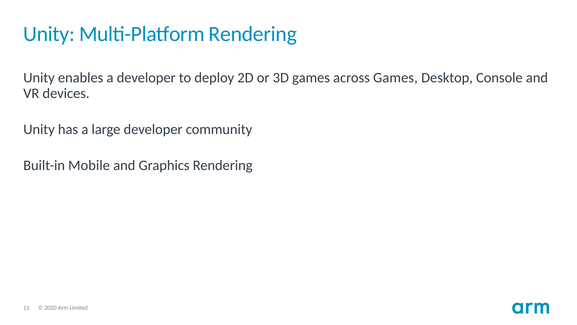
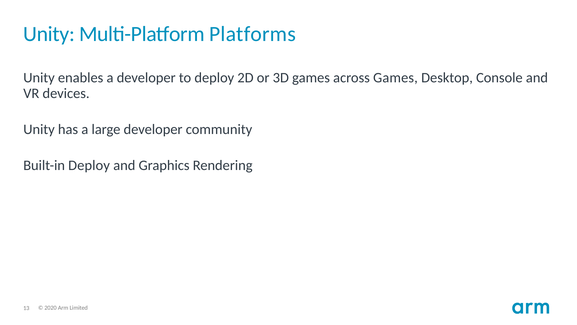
Multi-Platform Rendering: Rendering -> Platforms (253, 34)
Built-in Mobile: Mobile -> Deploy (89, 165)
